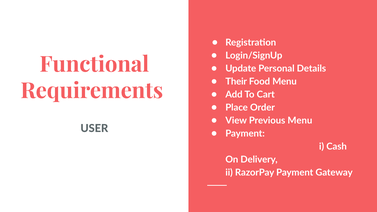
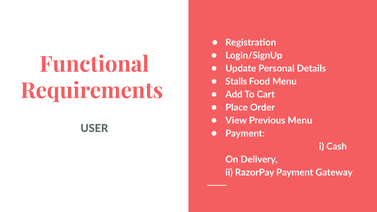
Their: Their -> Stalls (236, 82)
